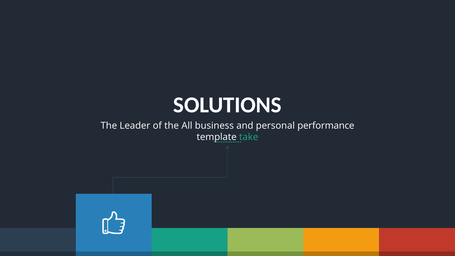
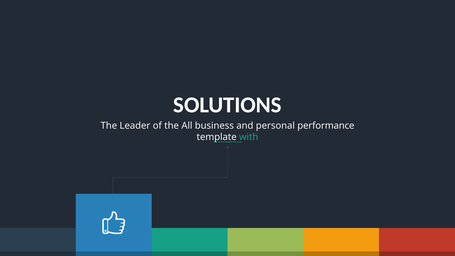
take: take -> with (249, 137)
